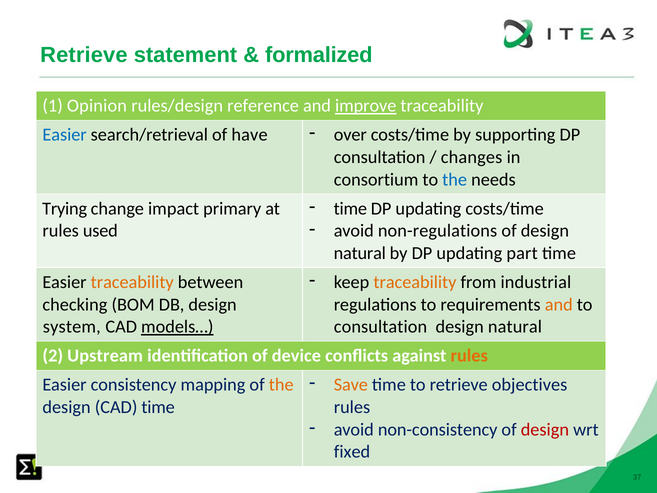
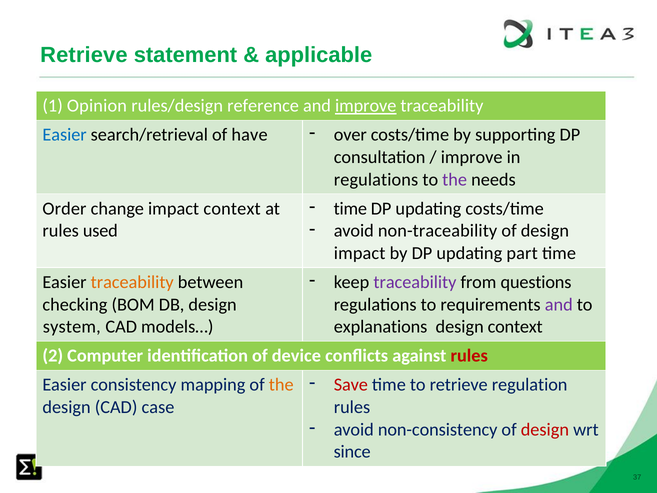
formalized: formalized -> applicable (319, 55)
changes: changes -> improve (472, 157)
consortium: consortium -> regulations (376, 179)
the colour: blue -> purple (455, 179)
Trying: Trying -> Order (64, 208)
impact primary: primary -> context (232, 208)
non-regulations: non-regulations -> non-traceability (438, 231)
natural: natural -> impact (360, 253)
traceability colour: orange -> purple (415, 282)
industrial: industrial -> questions (536, 282)
and colour: orange -> purple (559, 304)
models… underline: present -> none (177, 327)
consultation: consultation -> explanations (381, 327)
natural: natural -> context (515, 327)
Upstream: Upstream -> Computer (105, 356)
rules colour: orange -> red (469, 356)
Save colour: orange -> red (351, 385)
objectives: objectives -> regulation (530, 385)
CAD time: time -> case (158, 407)
fixed: fixed -> since (352, 452)
